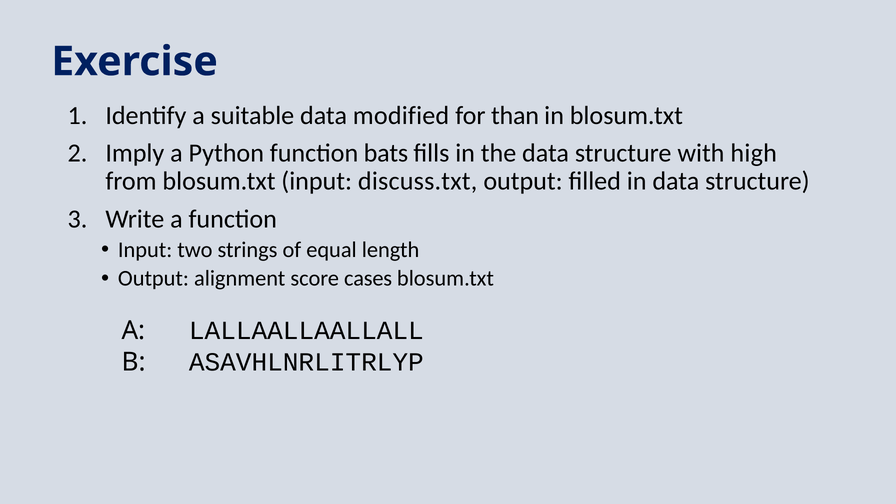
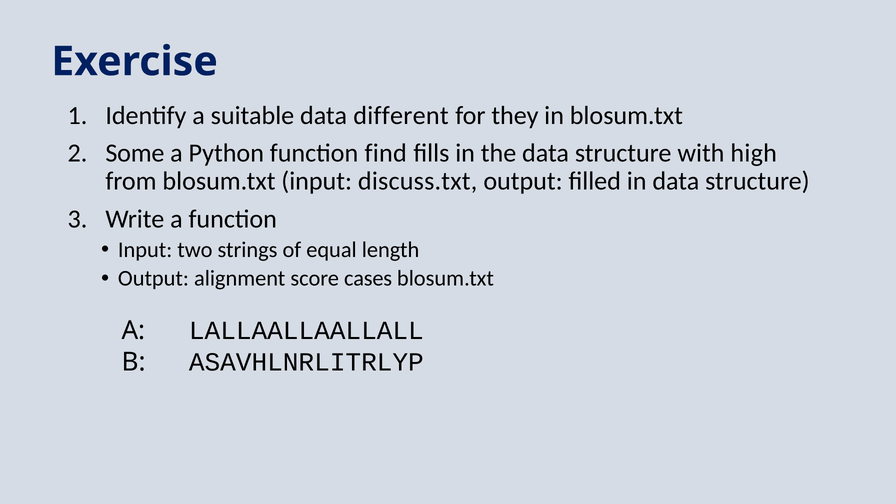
modified: modified -> different (401, 116)
than: than -> they (515, 116)
Imply: Imply -> Some (135, 153)
bats: bats -> find (386, 153)
